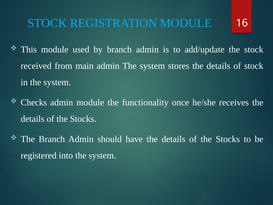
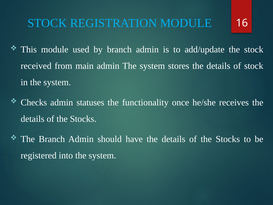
admin module: module -> statuses (90, 102)
